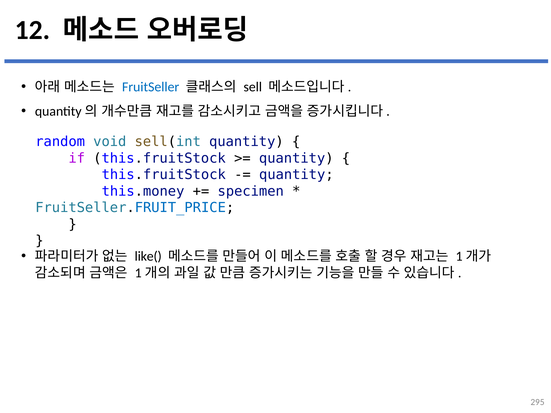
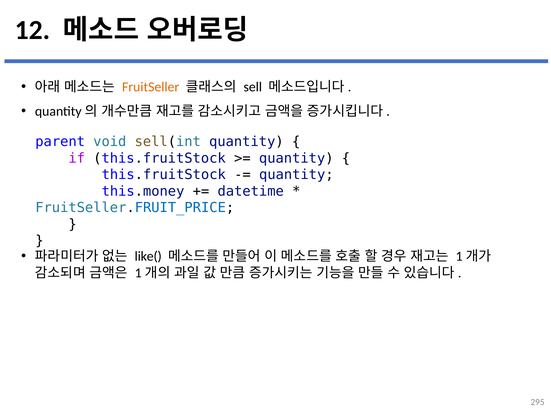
FruitSeller colour: blue -> orange (151, 87)
random: random -> parent (60, 142)
specimen: specimen -> datetime (251, 191)
